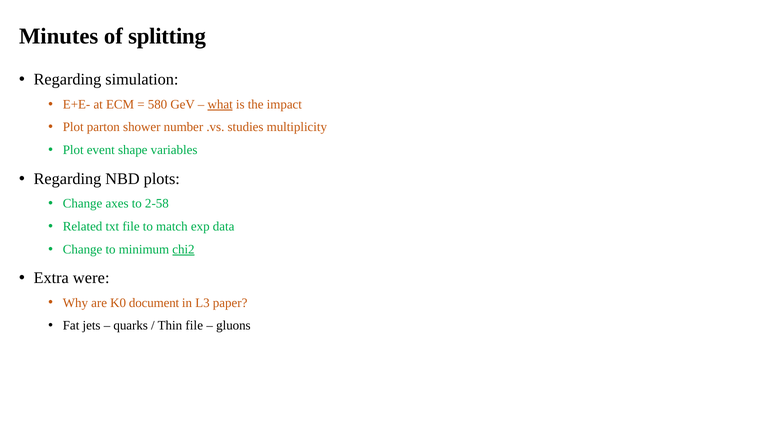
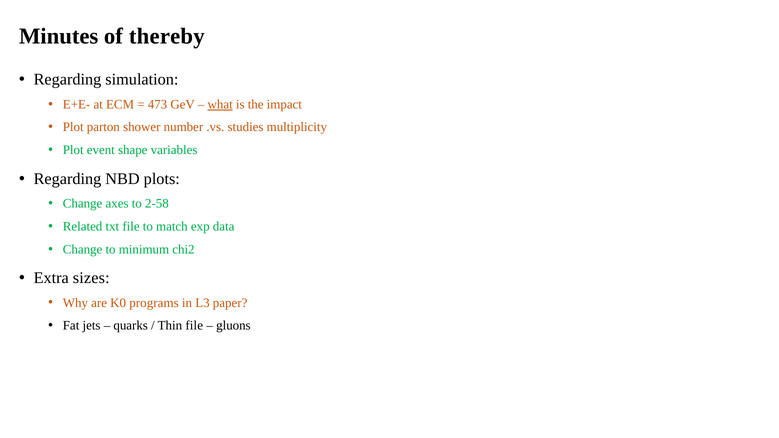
splitting: splitting -> thereby (167, 36)
580: 580 -> 473 (158, 104)
chi2 underline: present -> none (183, 249)
were: were -> sizes (91, 278)
document: document -> programs (154, 303)
